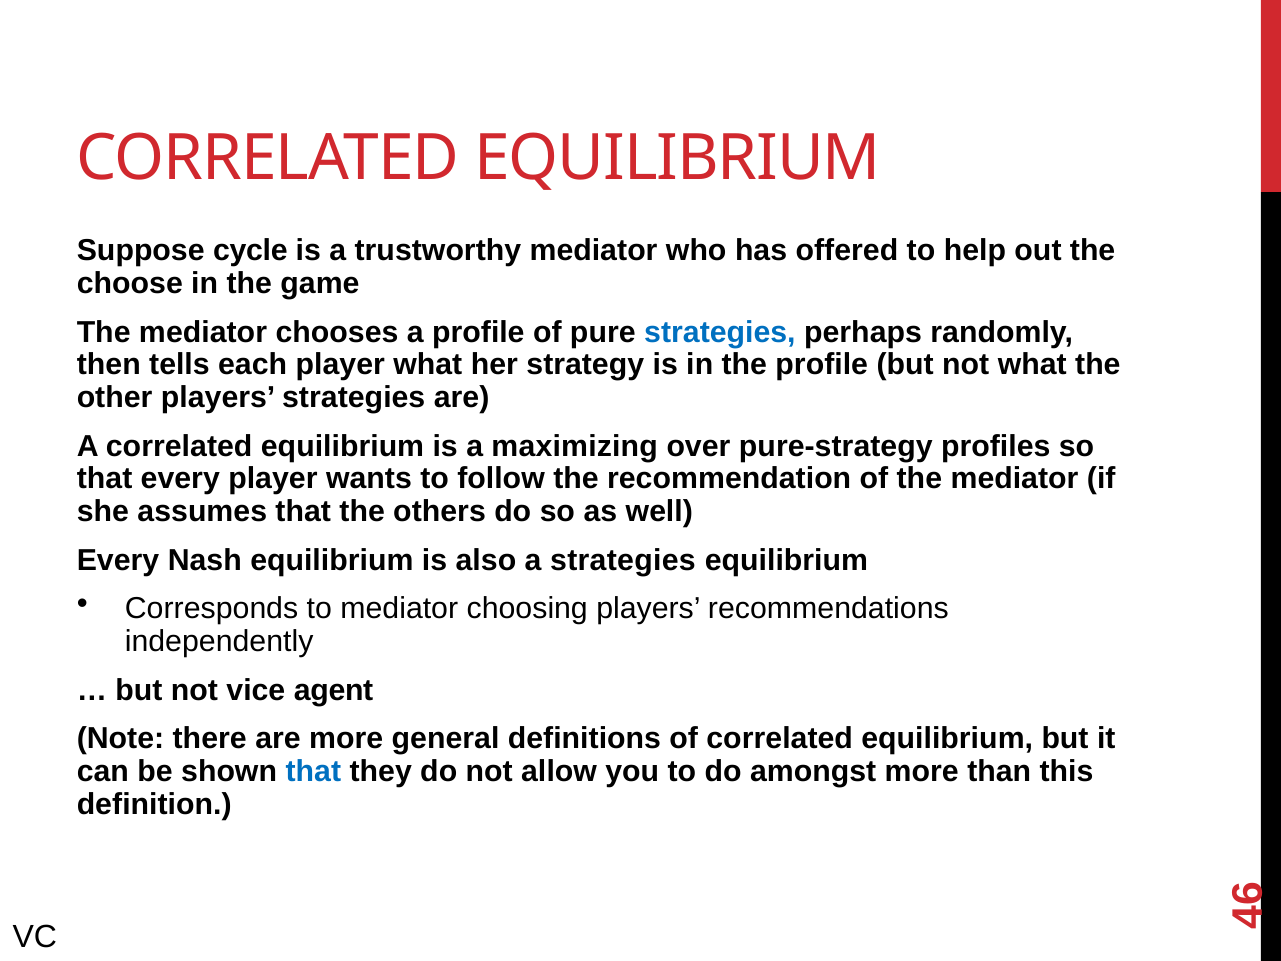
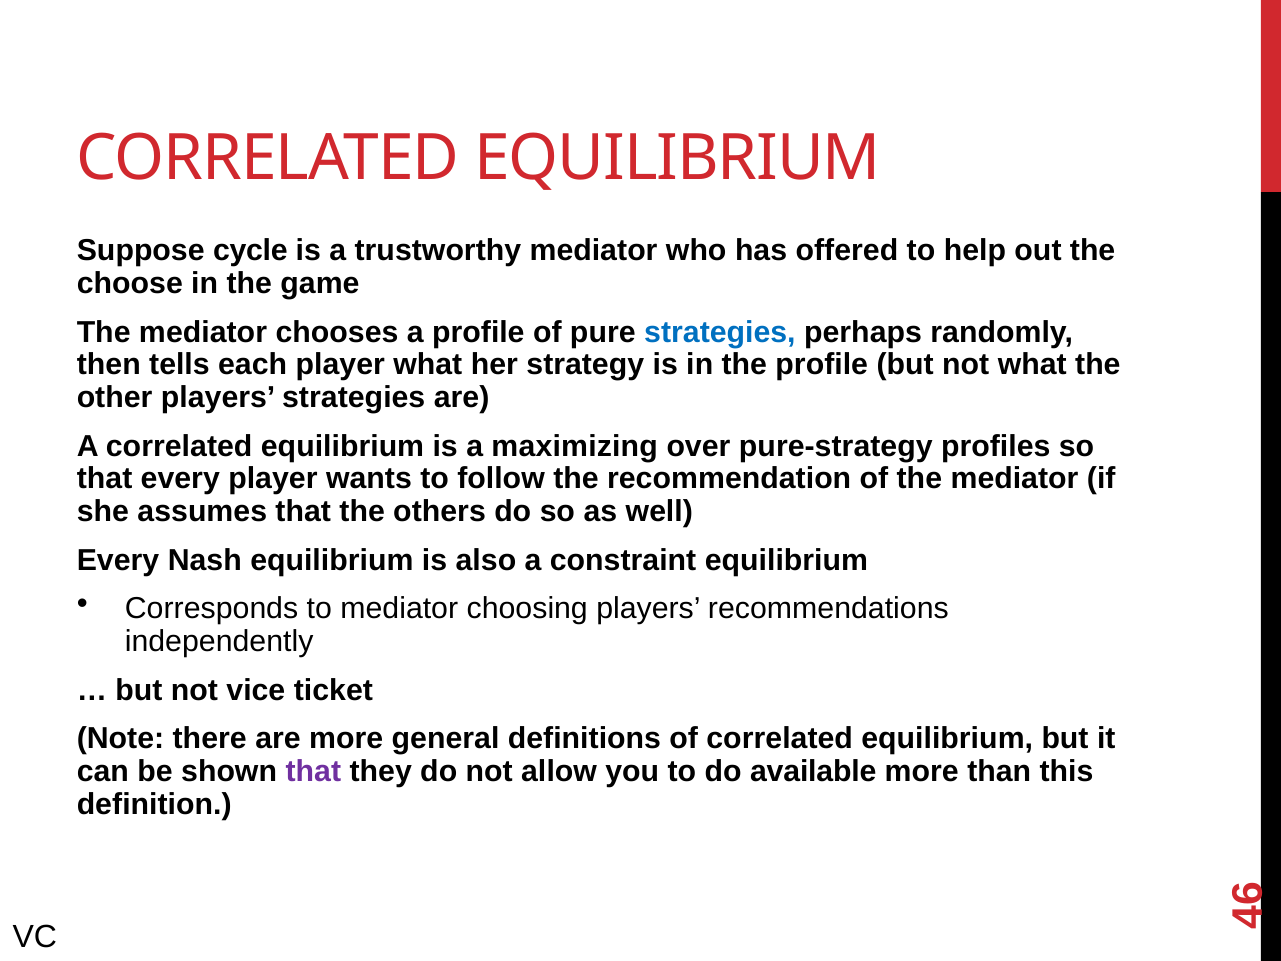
a strategies: strategies -> constraint (623, 560)
agent: agent -> ticket (333, 690)
that colour: blue -> purple (313, 771)
amongst: amongst -> available (813, 771)
